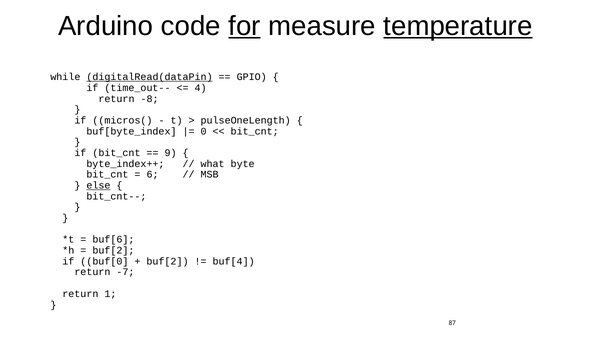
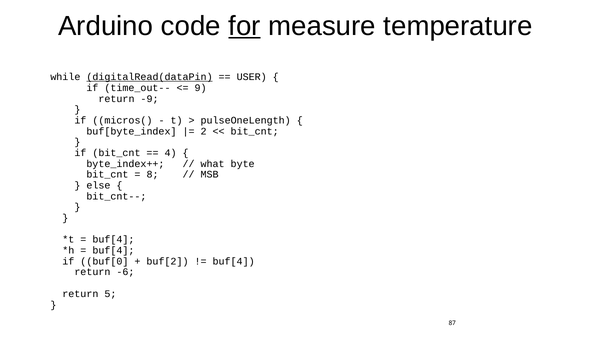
temperature underline: present -> none (458, 26)
GPIO: GPIO -> USER (252, 77)
4: 4 -> 9 (201, 88)
-8: -8 -> -9 (150, 99)
0: 0 -> 2 (204, 131)
9: 9 -> 4 (171, 153)
6: 6 -> 8 (153, 175)
else underline: present -> none (98, 186)
buf[6: buf[6 -> buf[4 (113, 240)
buf[2: buf[2 -> buf[4 (113, 251)
-7: -7 -> -6 (125, 272)
1: 1 -> 5 (110, 294)
